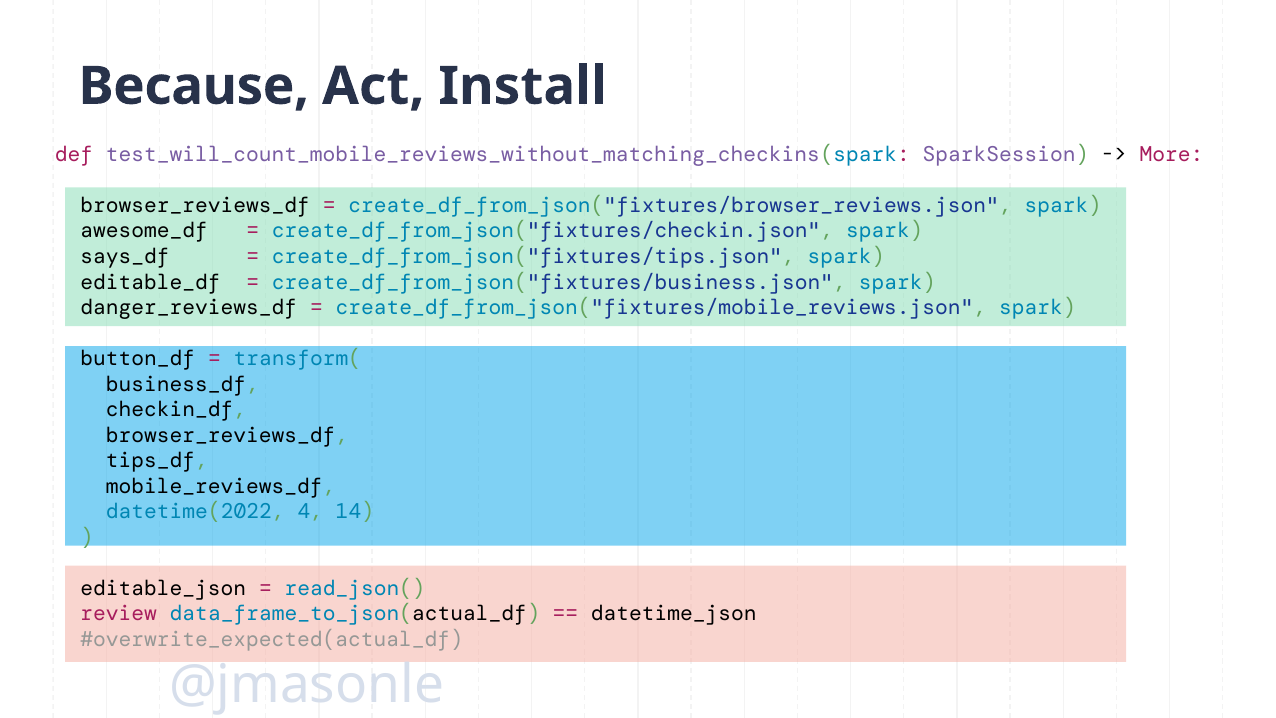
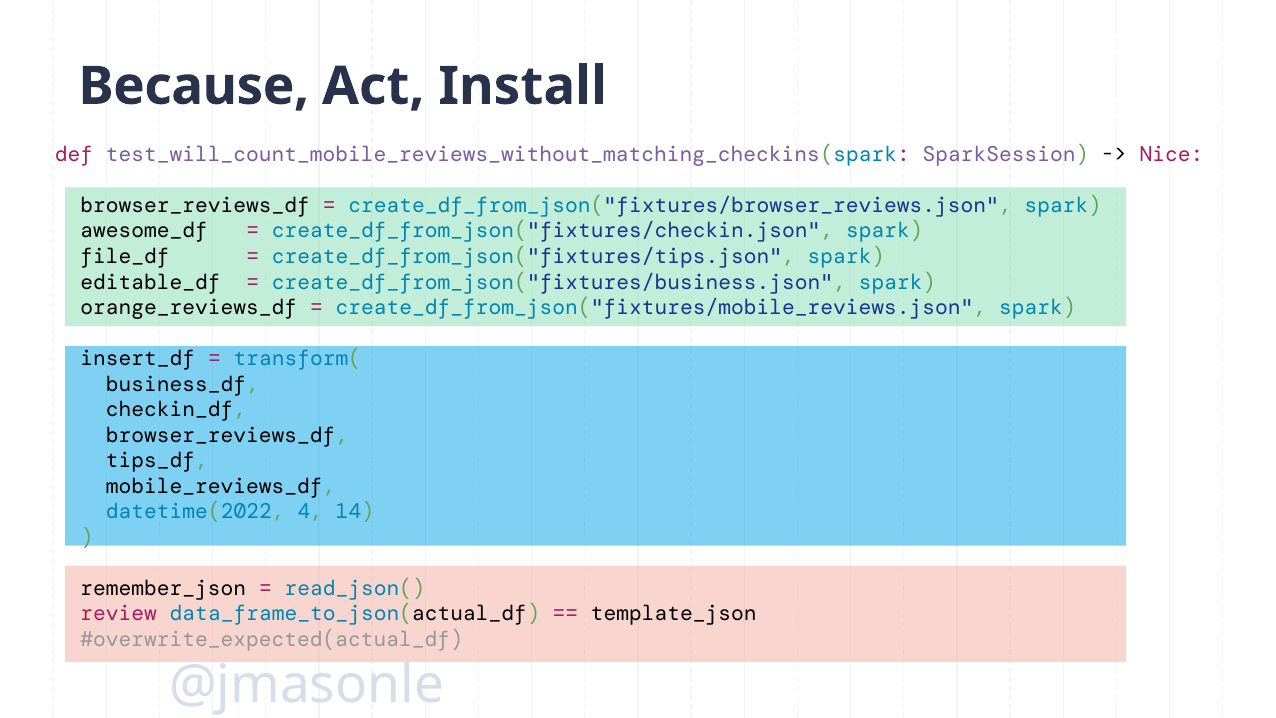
More: More -> Nice (1171, 154)
says_df: says_df -> file_df (125, 256)
danger_reviews_df: danger_reviews_df -> orange_reviews_df (189, 307)
button_df: button_df -> insert_df (138, 359)
editable_json: editable_json -> remember_json (163, 588)
datetime_json: datetime_json -> template_json (674, 614)
